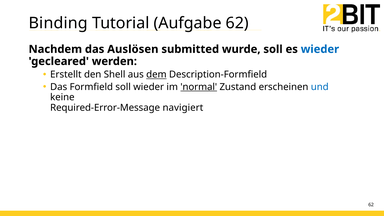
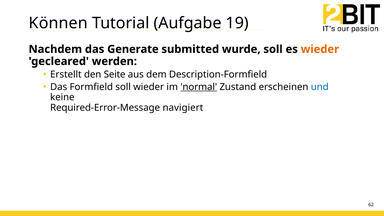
Binding: Binding -> Können (58, 23)
Aufgabe 62: 62 -> 19 (237, 23)
Auslösen: Auslösen -> Generate (133, 49)
wieder colour: blue -> orange (320, 49)
Shell: Shell -> Seite (115, 75)
dem underline: present -> none (156, 75)
